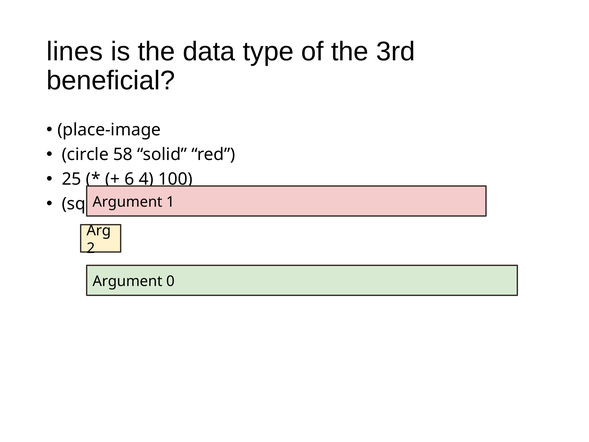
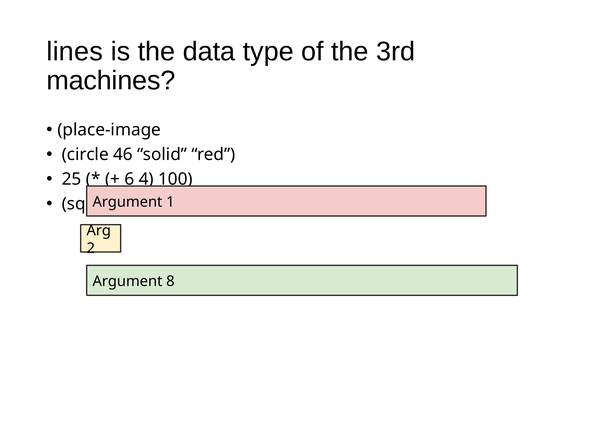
beneficial: beneficial -> machines (111, 81)
58: 58 -> 46 (123, 154)
0: 0 -> 8 (170, 281)
